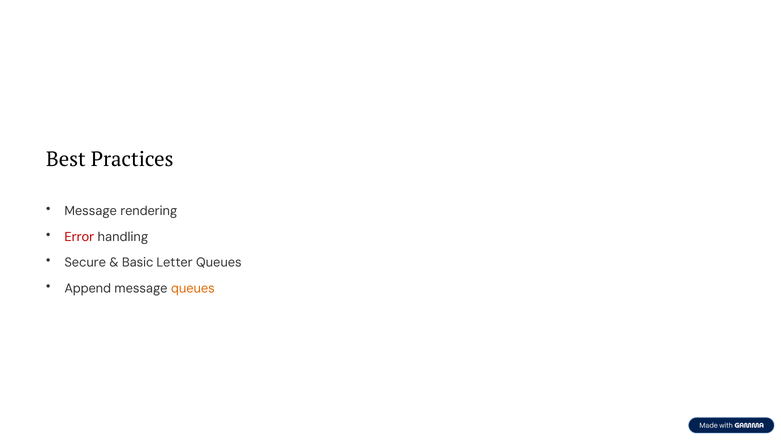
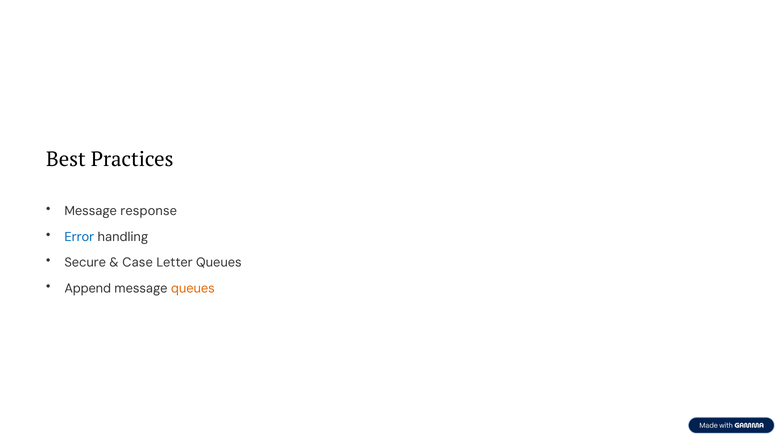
rendering: rendering -> response (149, 211)
Error colour: red -> blue (79, 237)
Basic: Basic -> Case (138, 262)
